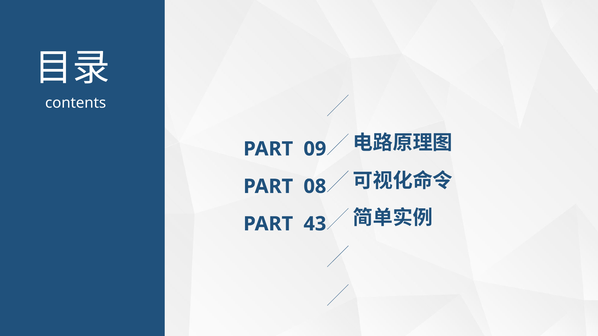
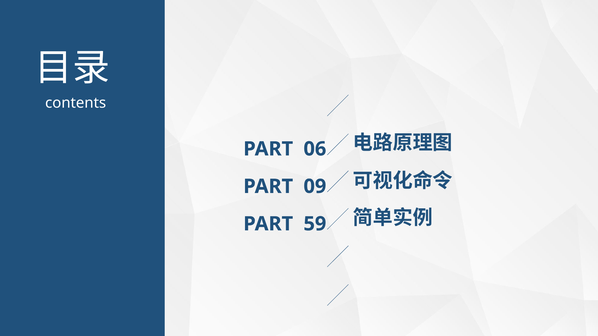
09: 09 -> 06 (315, 149)
08: 08 -> 09 (315, 187)
43: 43 -> 59 (315, 224)
